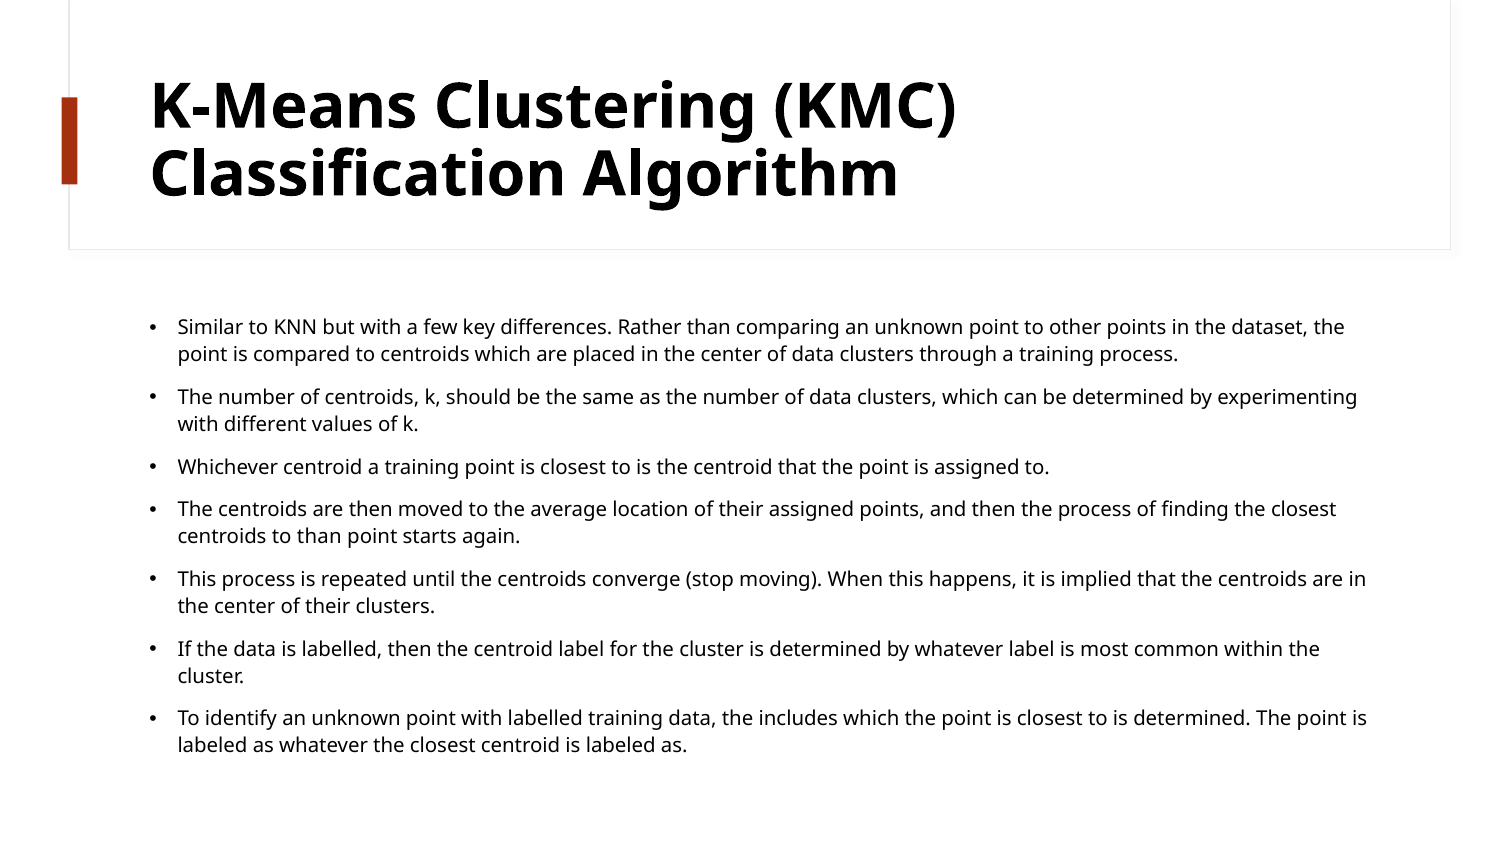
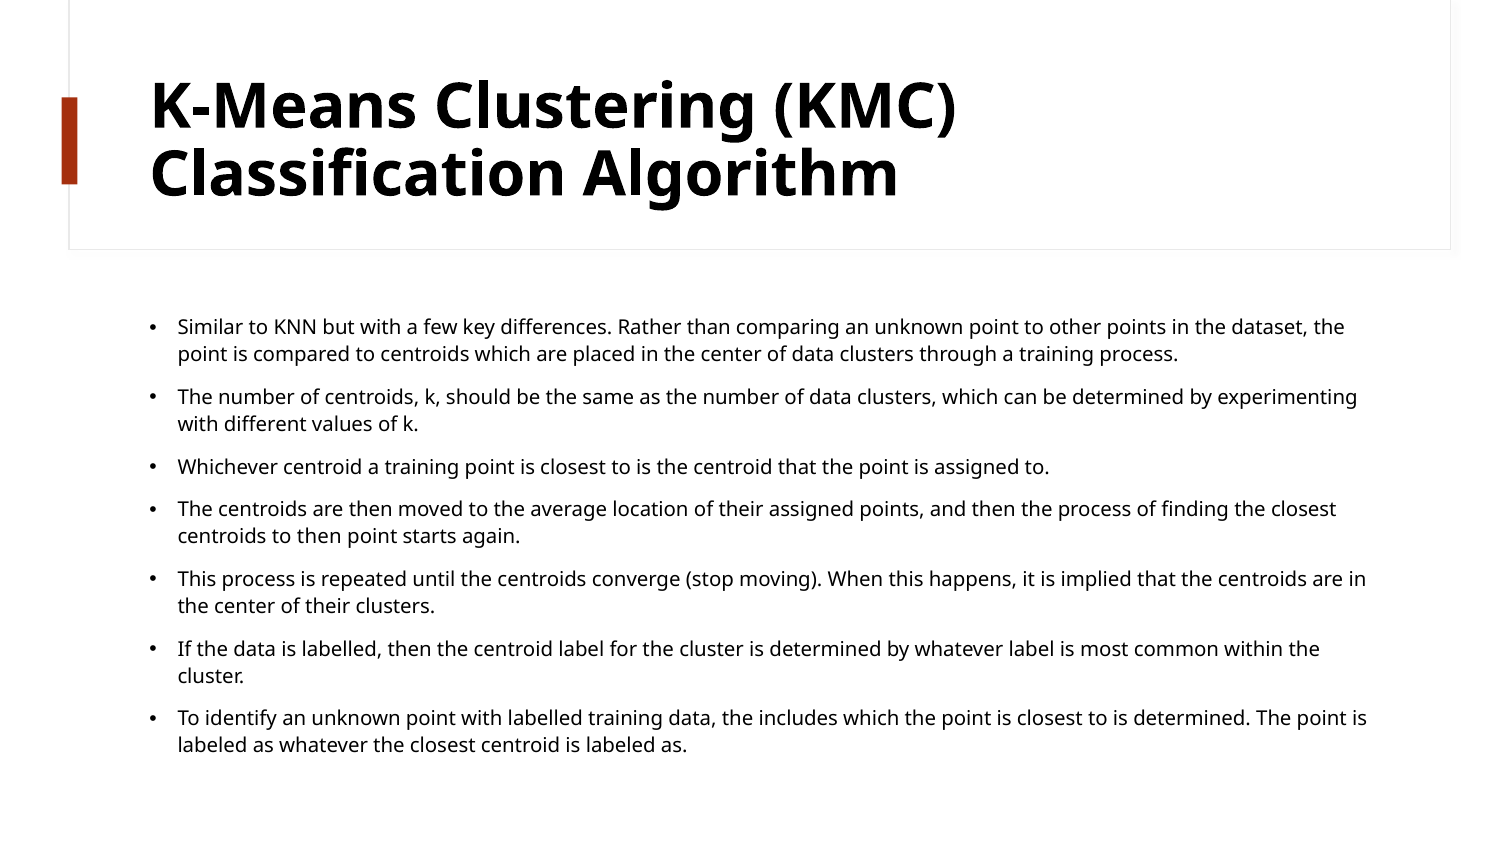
to than: than -> then (319, 537)
